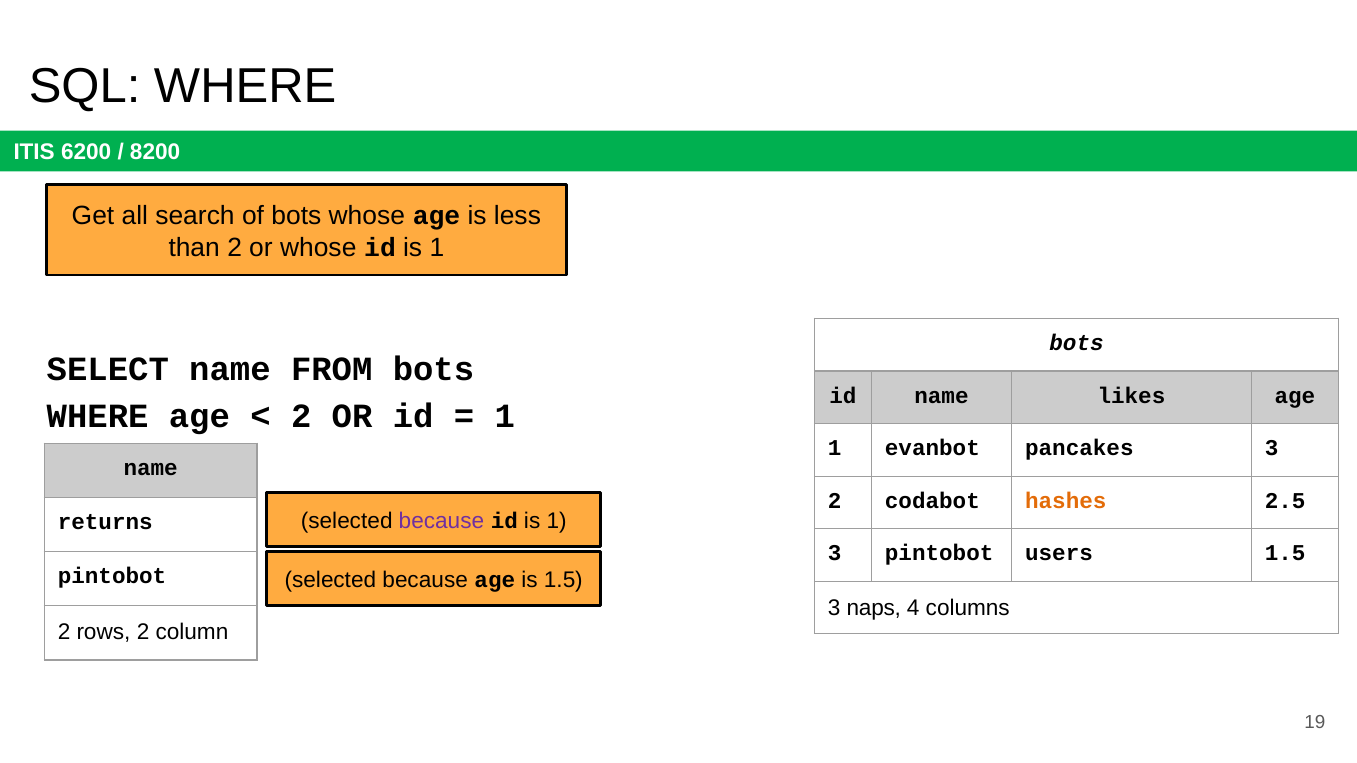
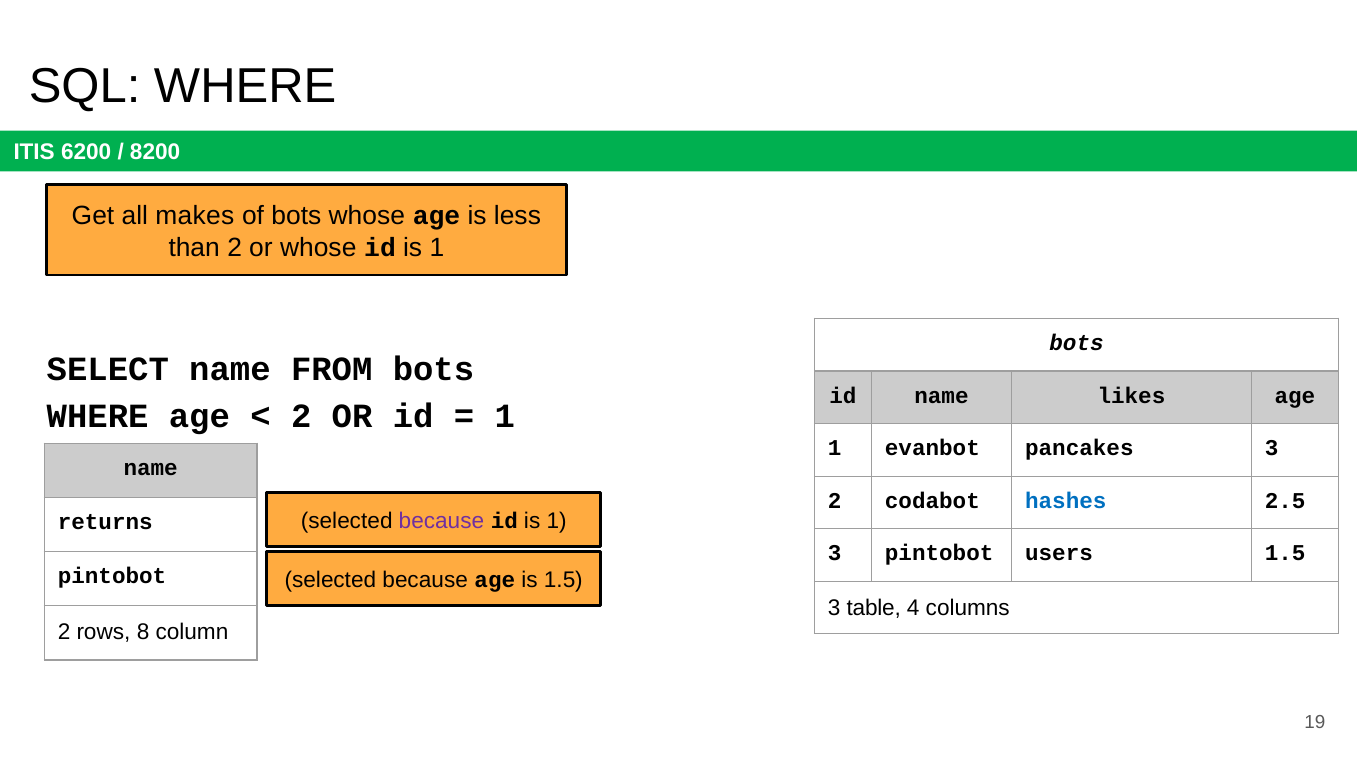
search: search -> makes (195, 216)
hashes colour: orange -> blue (1066, 501)
naps: naps -> table (874, 608)
rows 2: 2 -> 8 (143, 633)
